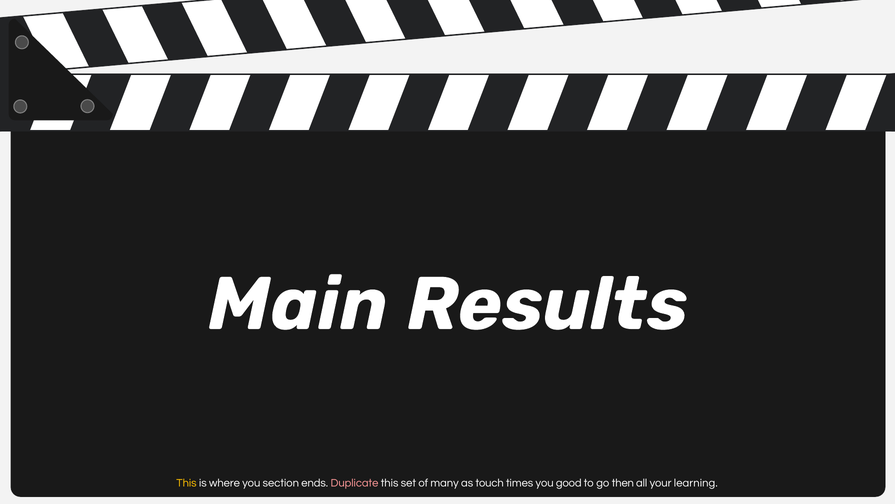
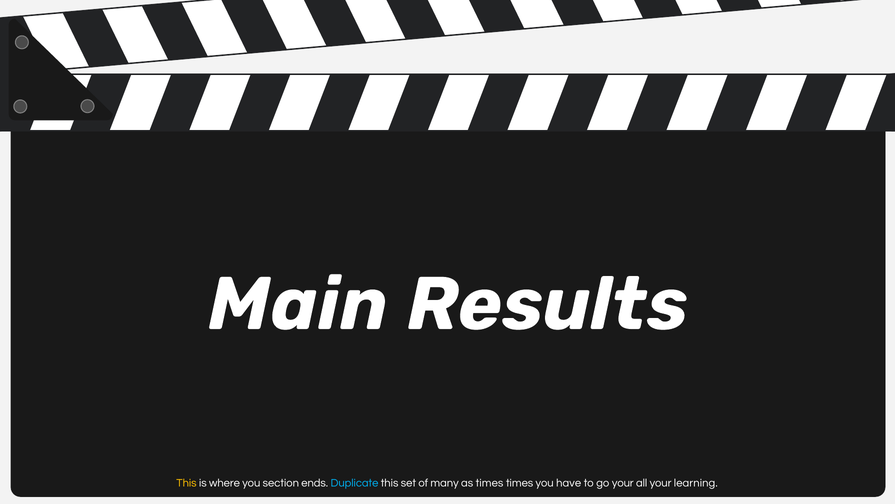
Duplicate colour: pink -> light blue (354, 483)
as touch: touch -> times (490, 483)
good: good -> have (569, 483)
go then: then -> your (623, 483)
